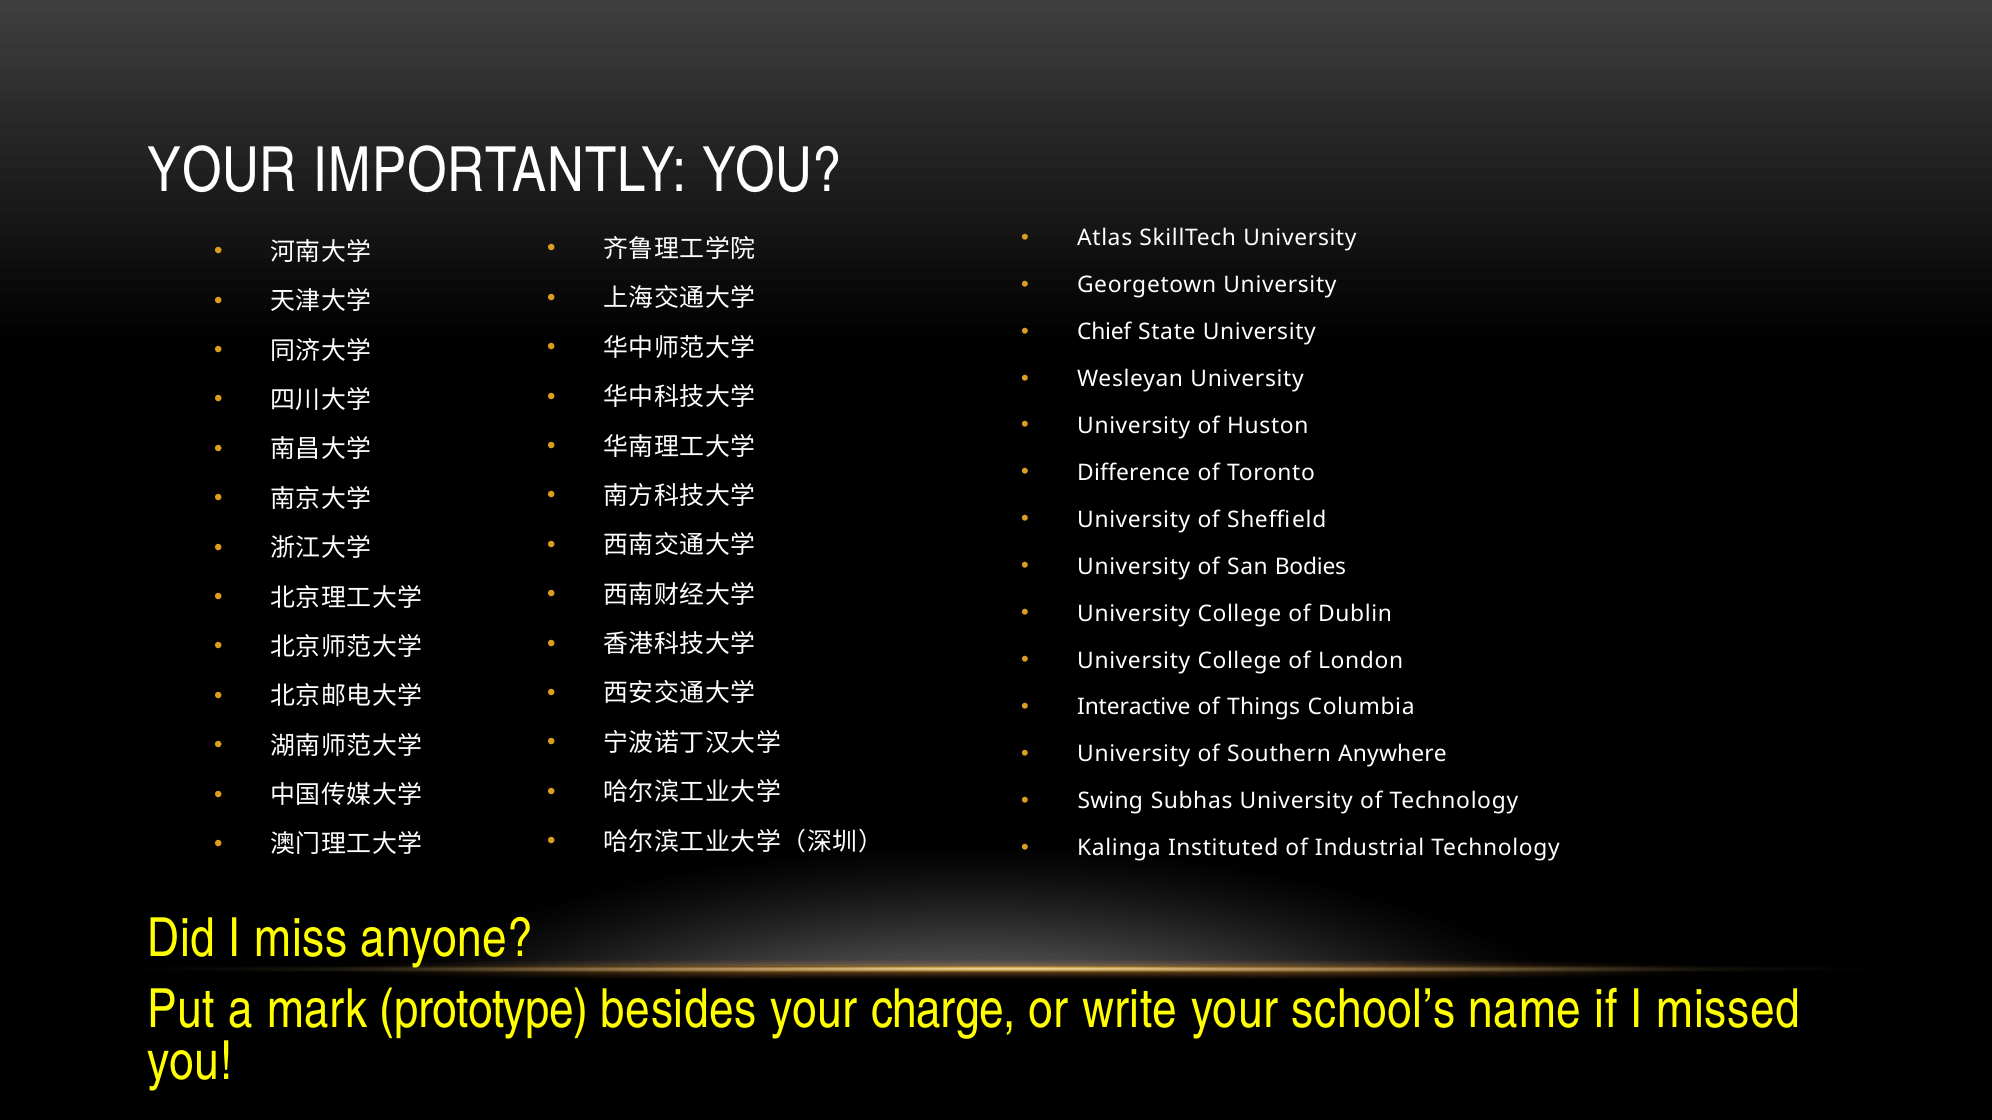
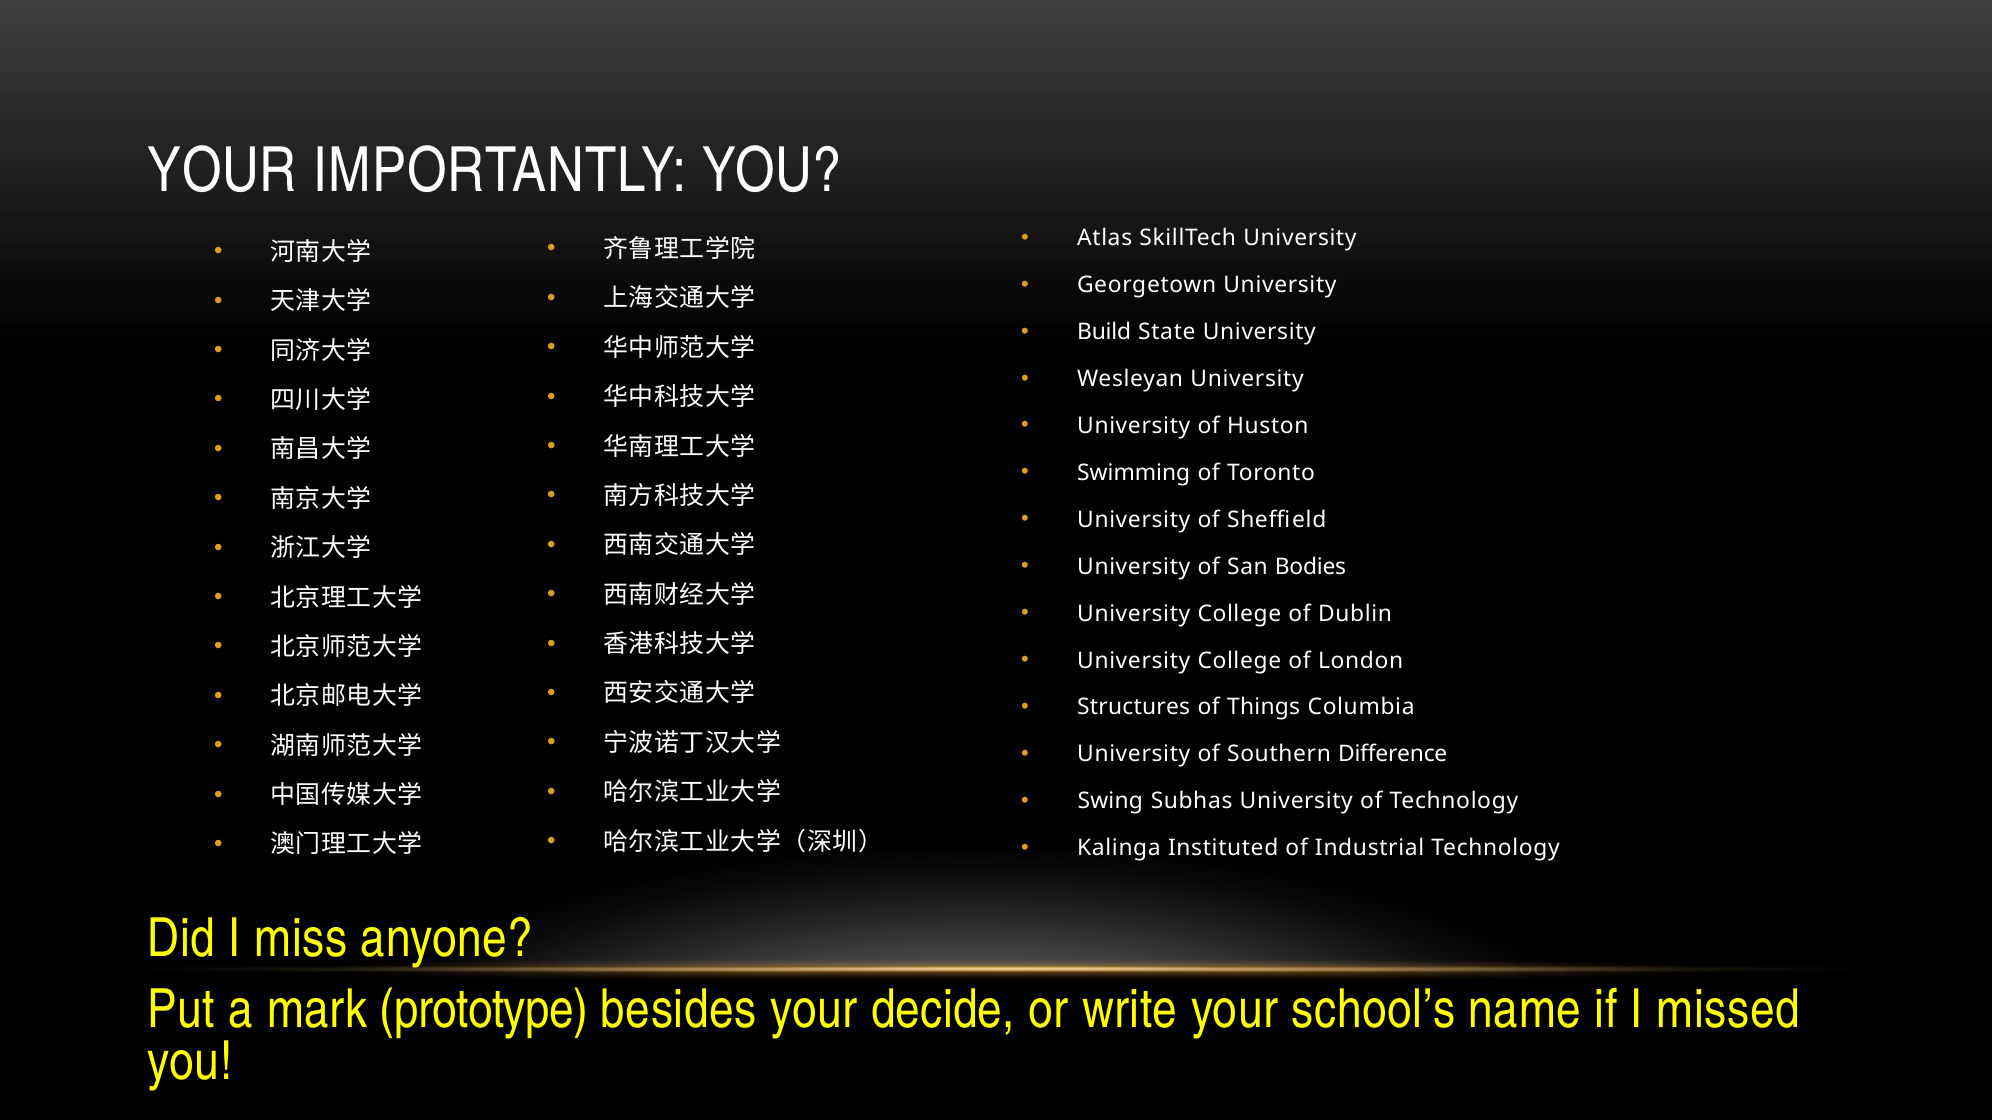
Chief: Chief -> Build (1104, 332)
Difference: Difference -> Swimming (1134, 473)
Interactive: Interactive -> Structures (1134, 708)
Anywhere: Anywhere -> Difference (1393, 755)
charge: charge -> decide (943, 1010)
